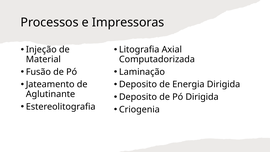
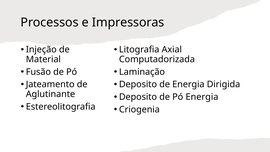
Pó Dirigida: Dirigida -> Energia (202, 97)
